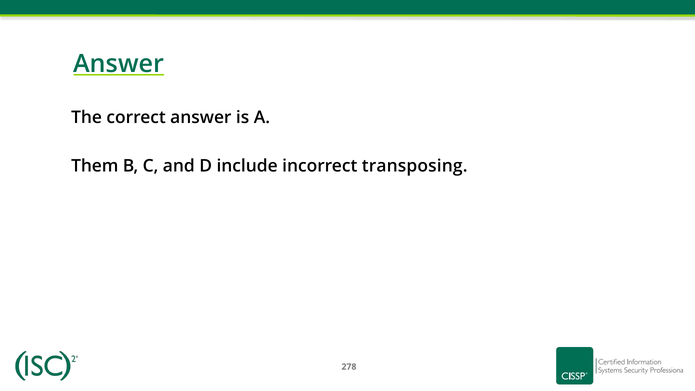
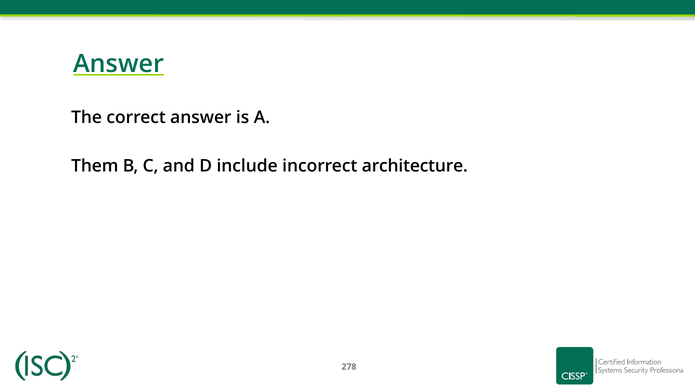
transposing: transposing -> architecture (415, 166)
